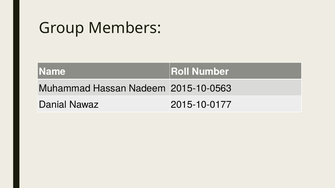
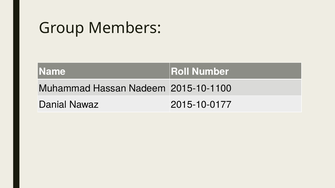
2015-10-0563: 2015-10-0563 -> 2015-10-1100 (201, 89)
